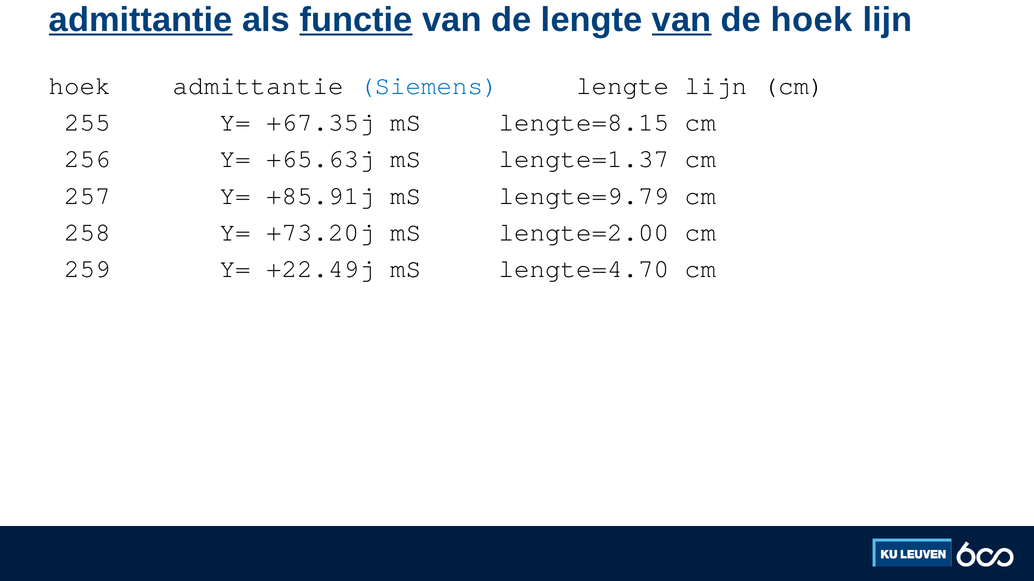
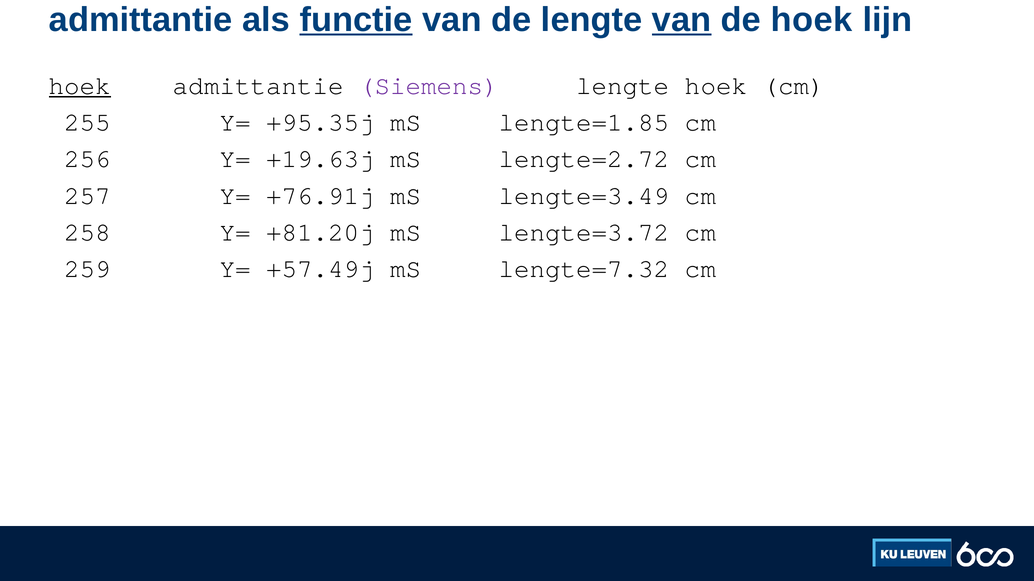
admittantie underline: present -> none (141, 20)
hoek underline: none -> present (80, 86)
Siemens colour: blue -> purple (429, 86)
lengte lijn: lijn -> hoek (716, 86)
+67.35j: +67.35j -> +95.35j (320, 122)
lengte=8.15: lengte=8.15 -> lengte=1.85 (584, 122)
+65.63j: +65.63j -> +19.63j (320, 159)
lengte=1.37: lengte=1.37 -> lengte=2.72 (584, 159)
+85.91j: +85.91j -> +76.91j (320, 196)
lengte=9.79: lengte=9.79 -> lengte=3.49 (584, 196)
+73.20j: +73.20j -> +81.20j (320, 232)
lengte=2.00: lengte=2.00 -> lengte=3.72 (584, 232)
+22.49j: +22.49j -> +57.49j (320, 269)
lengte=4.70: lengte=4.70 -> lengte=7.32 (584, 269)
